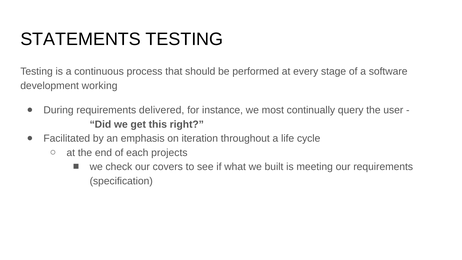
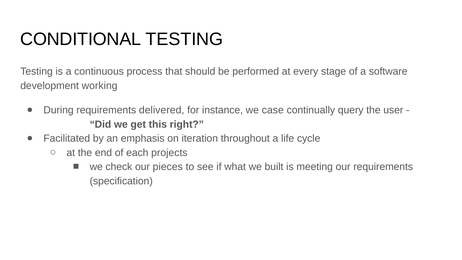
STATEMENTS: STATEMENTS -> CONDITIONAL (81, 39)
most: most -> case (273, 110)
covers: covers -> pieces (168, 167)
